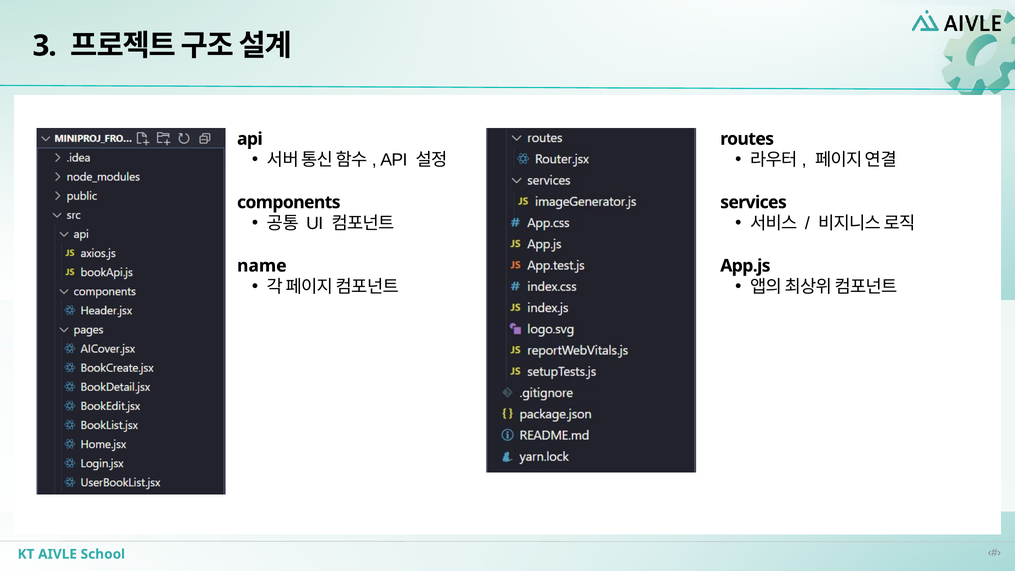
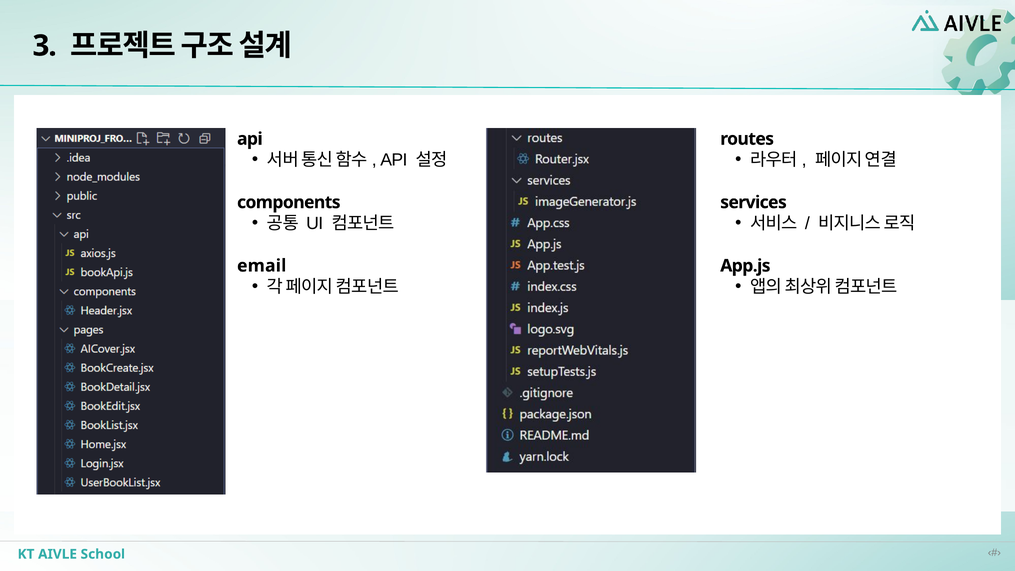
name: name -> email (262, 266)
